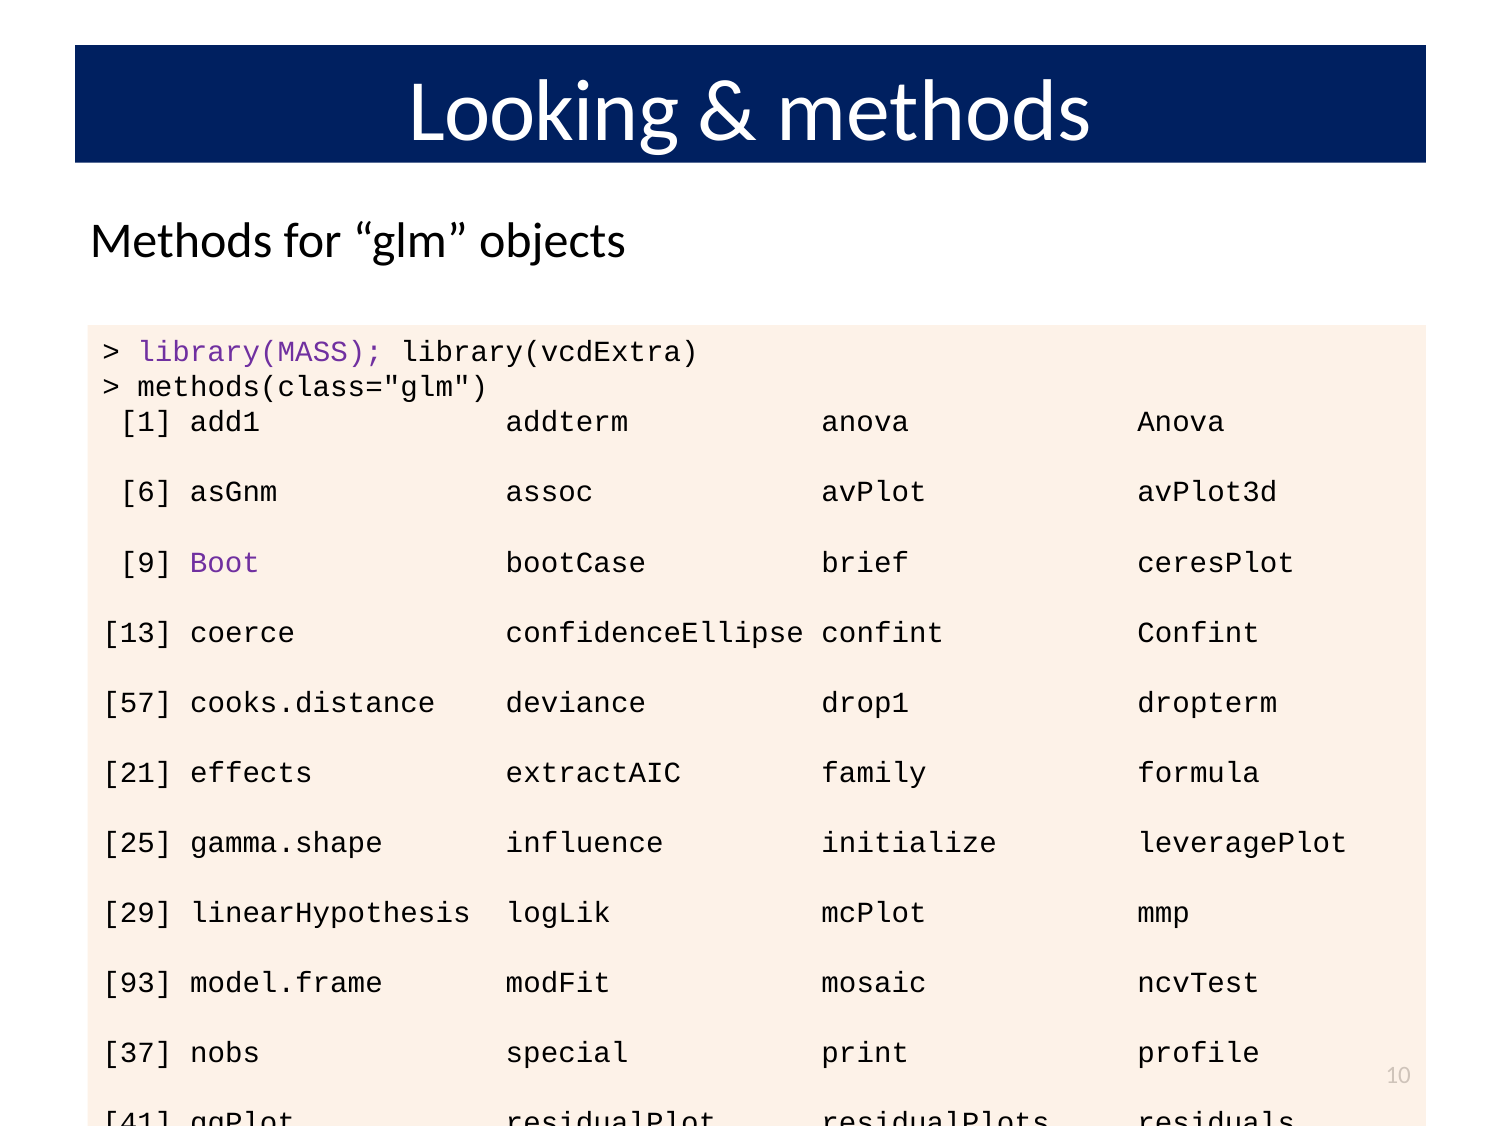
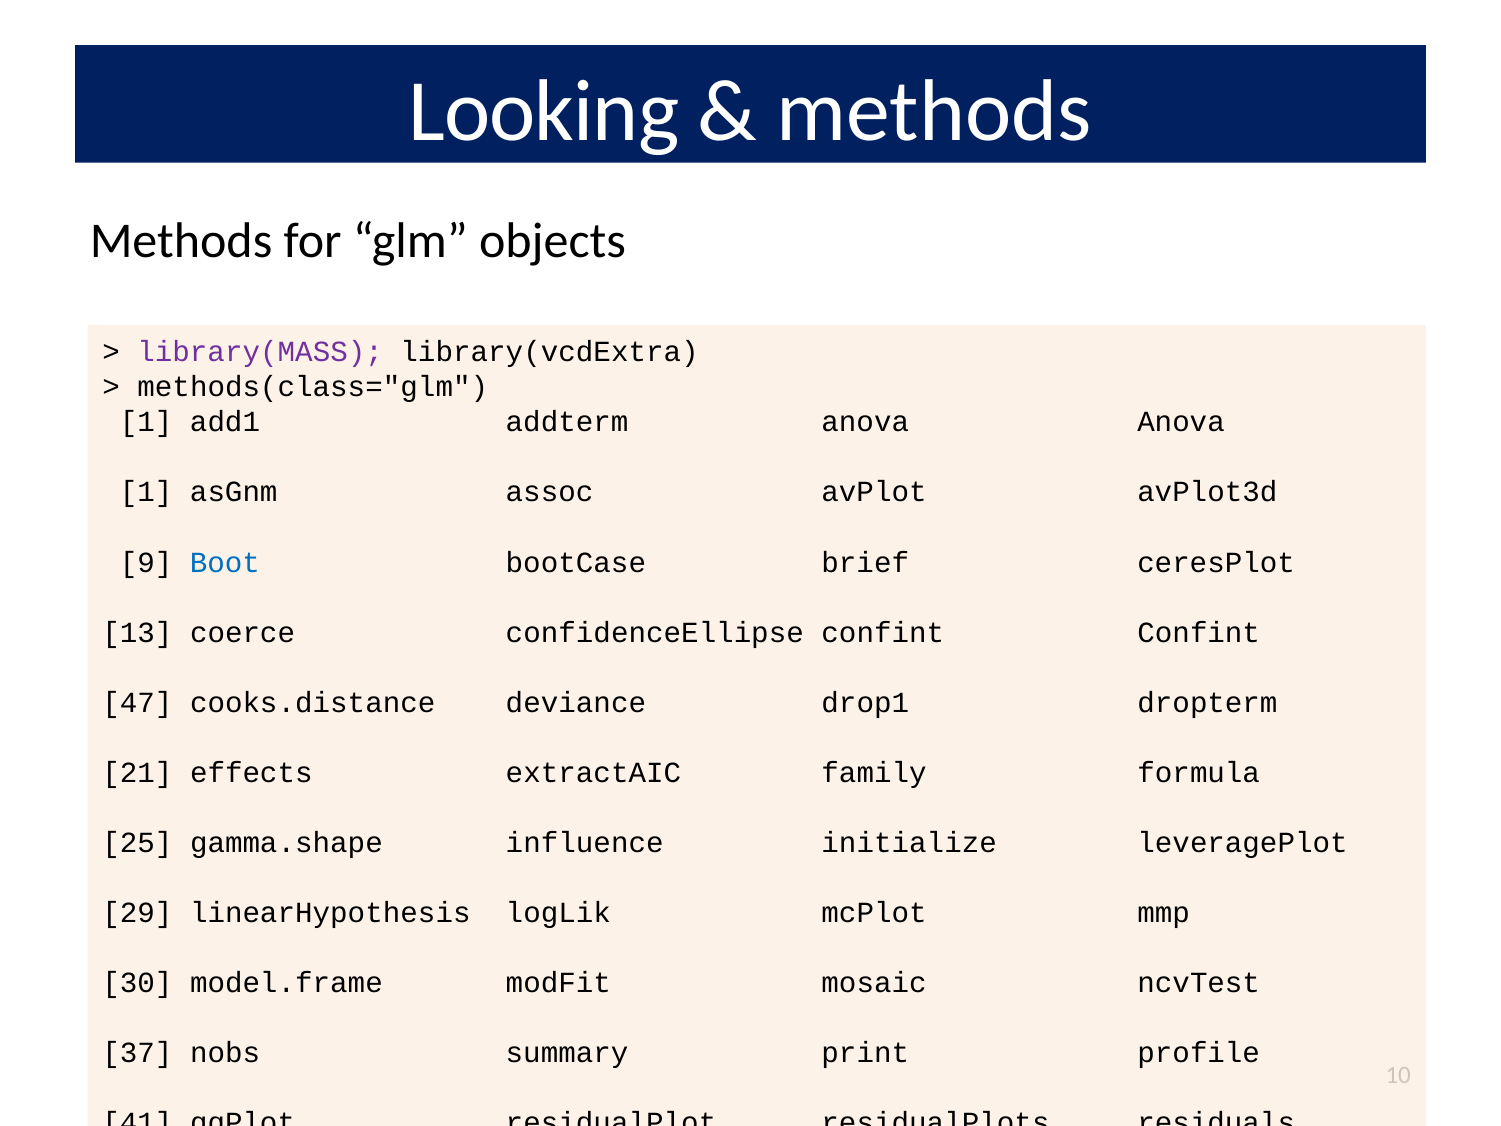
6: 6 -> 1 (146, 492)
Boot colour: purple -> blue (225, 562)
57: 57 -> 47 (137, 703)
93: 93 -> 30 (137, 983)
nobs special: special -> summary (567, 1053)
